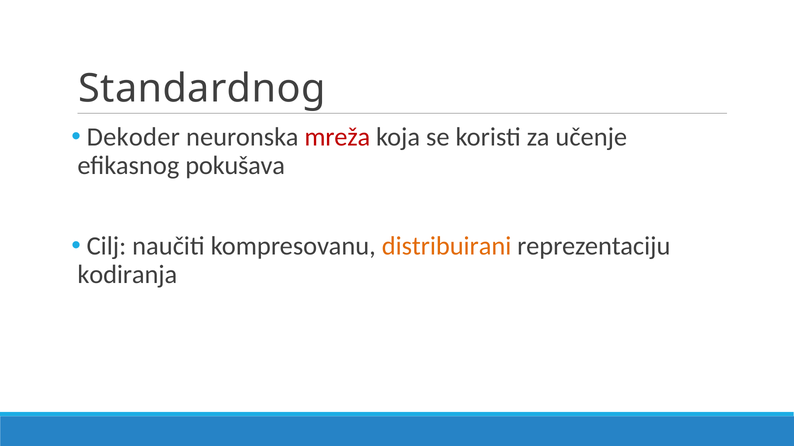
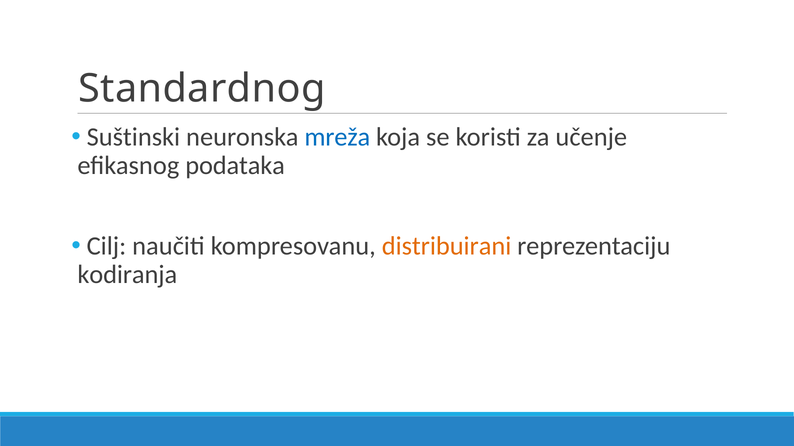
Dekoder: Dekoder -> Suštinski (133, 137)
mreža colour: red -> blue (337, 137)
pokušava: pokušava -> podataka (235, 166)
